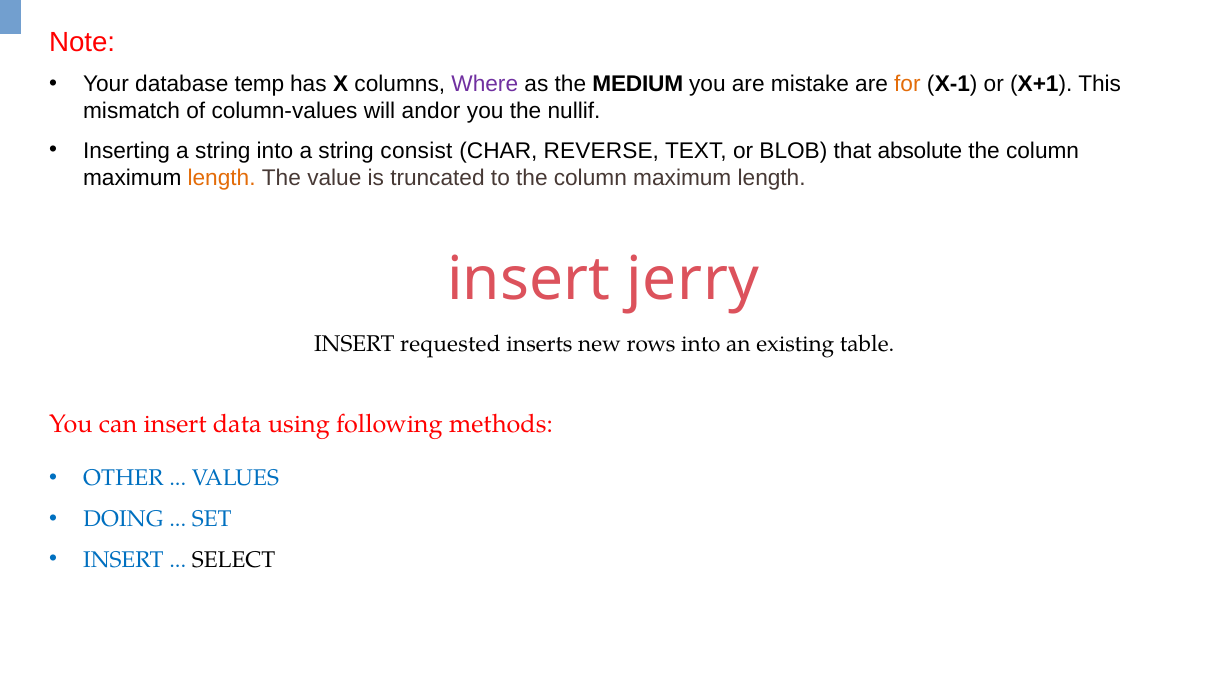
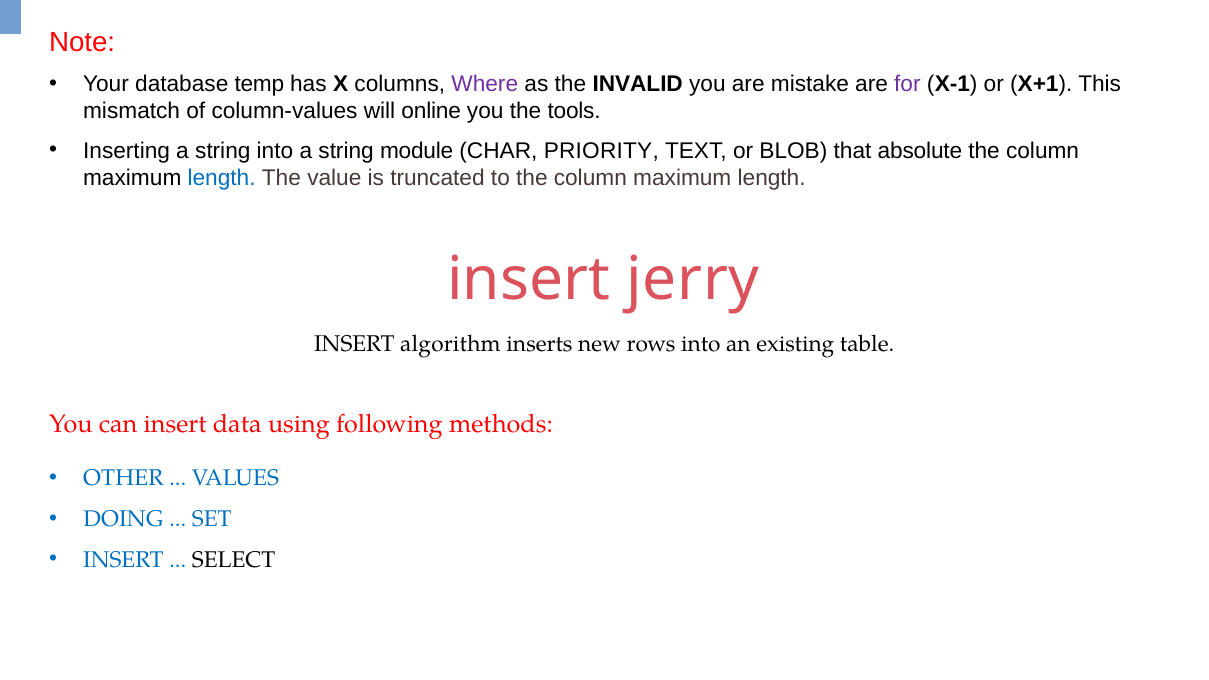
MEDIUM: MEDIUM -> INVALID (638, 84)
for colour: orange -> purple (907, 84)
andor: andor -> online (431, 111)
nullif: nullif -> tools (574, 111)
consist: consist -> module (417, 151)
REVERSE: REVERSE -> PRIORITY (601, 151)
length colour: orange -> blue (222, 178)
requested: requested -> algorithm (450, 345)
